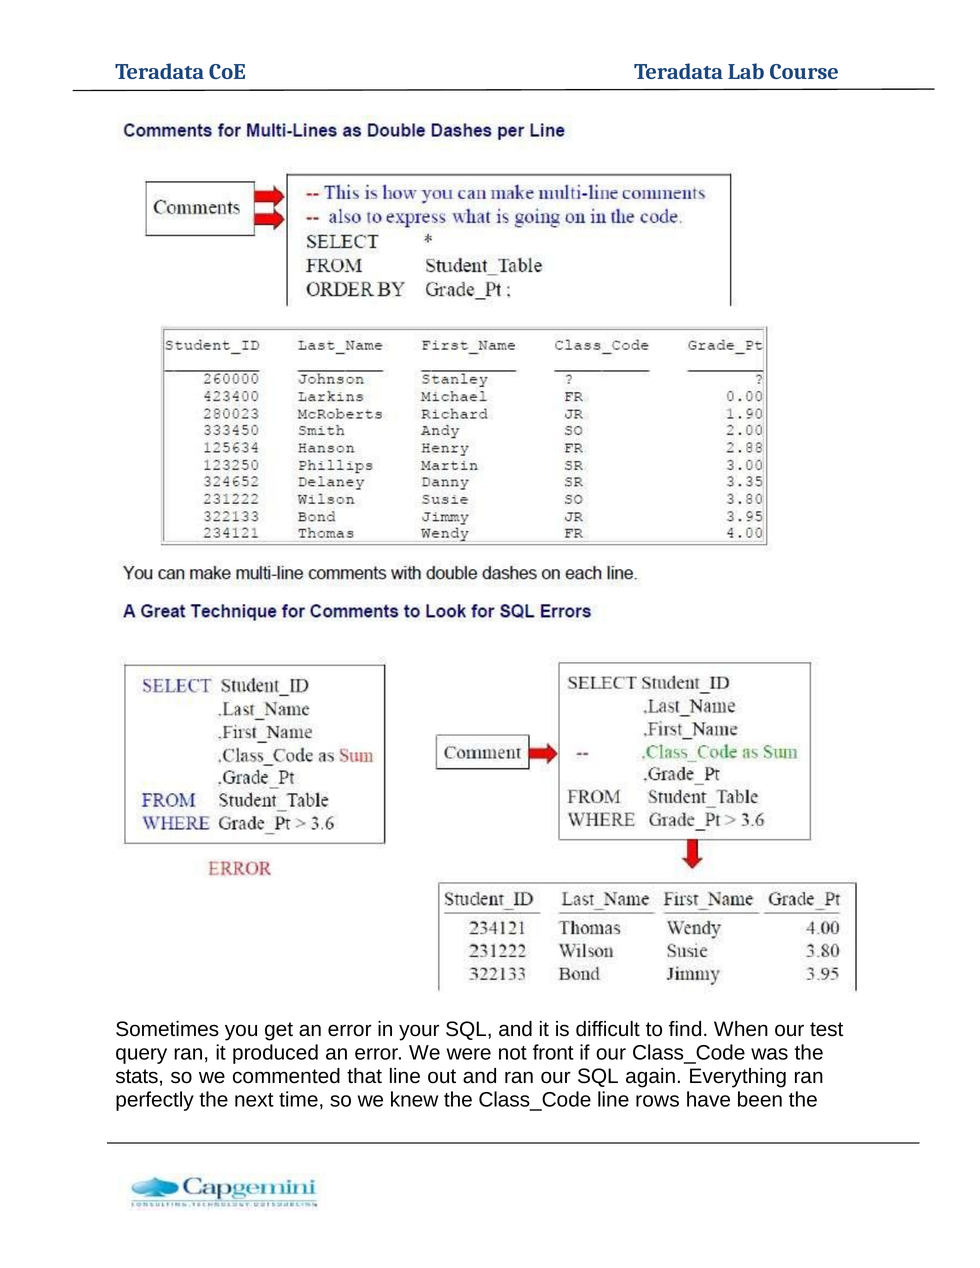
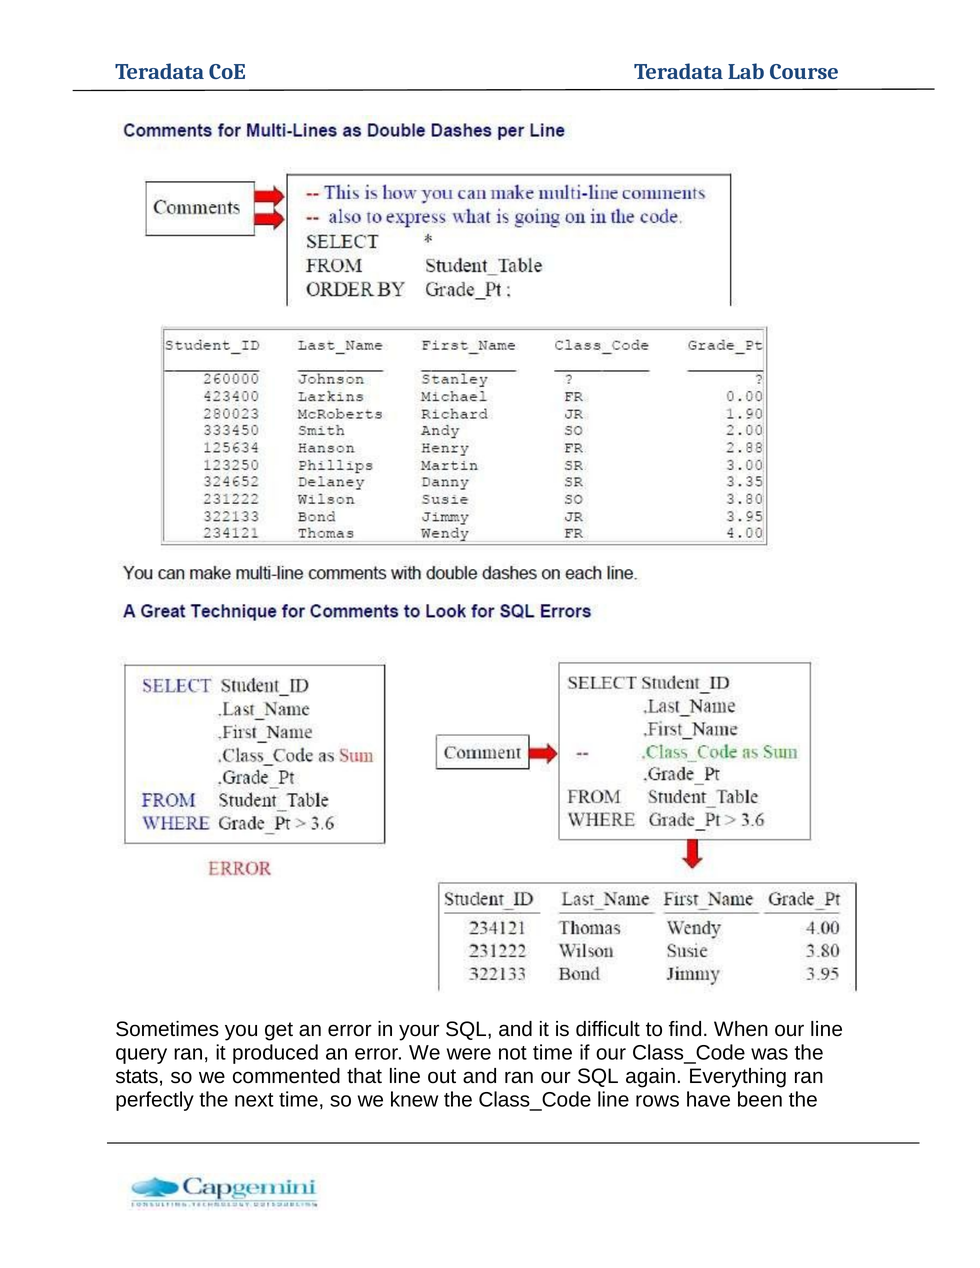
our test: test -> line (827, 1030)
not front: front -> time (553, 1053)
